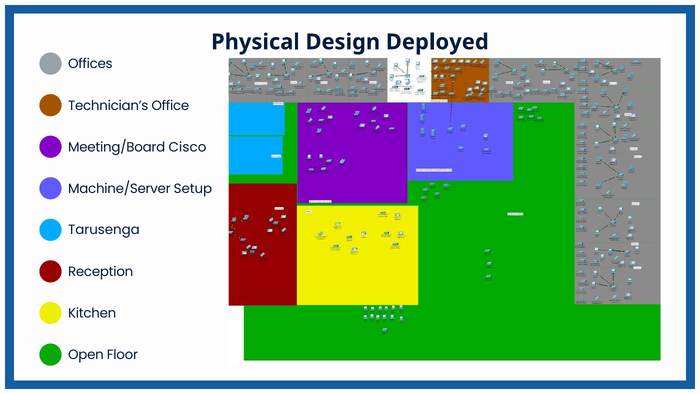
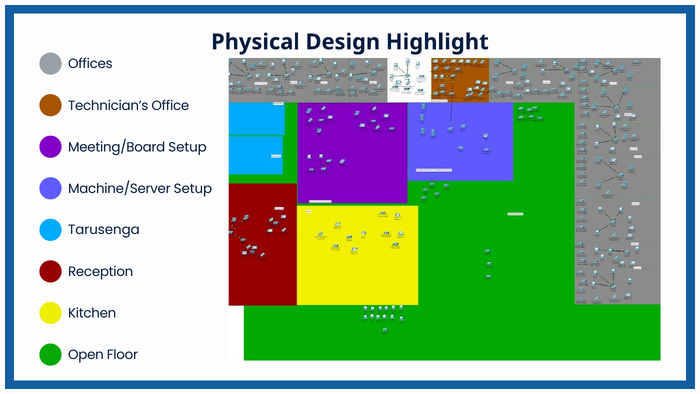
Deployed: Deployed -> Highlight (437, 42)
Meeting/Board Cisco: Cisco -> Setup (188, 147)
